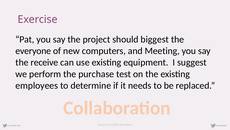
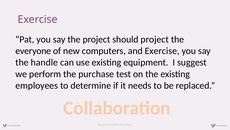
should biggest: biggest -> project (155, 39)
and Meeting: Meeting -> Exercise (162, 51)
receive: receive -> handle (44, 62)
